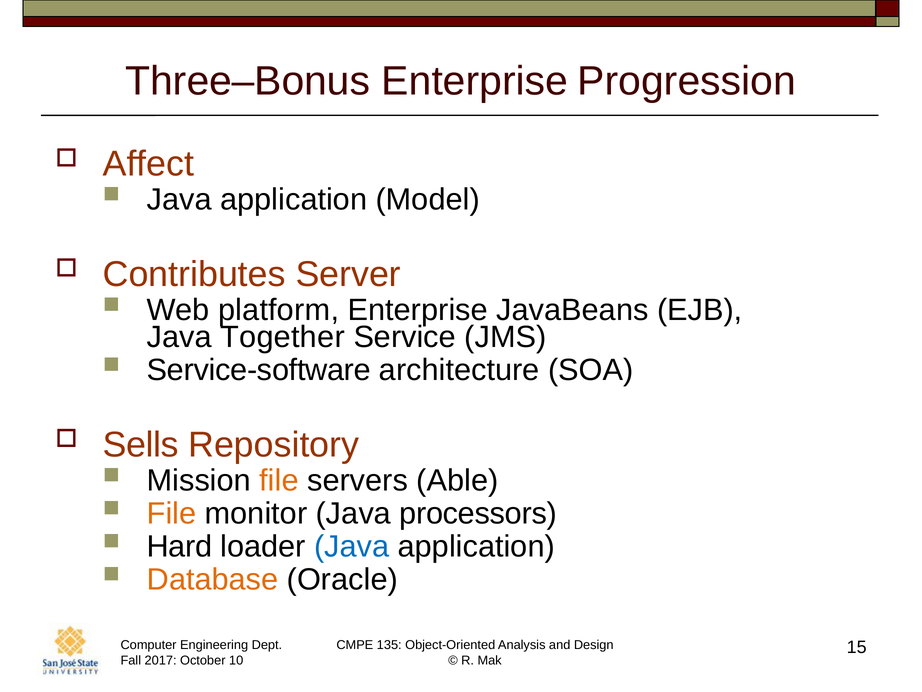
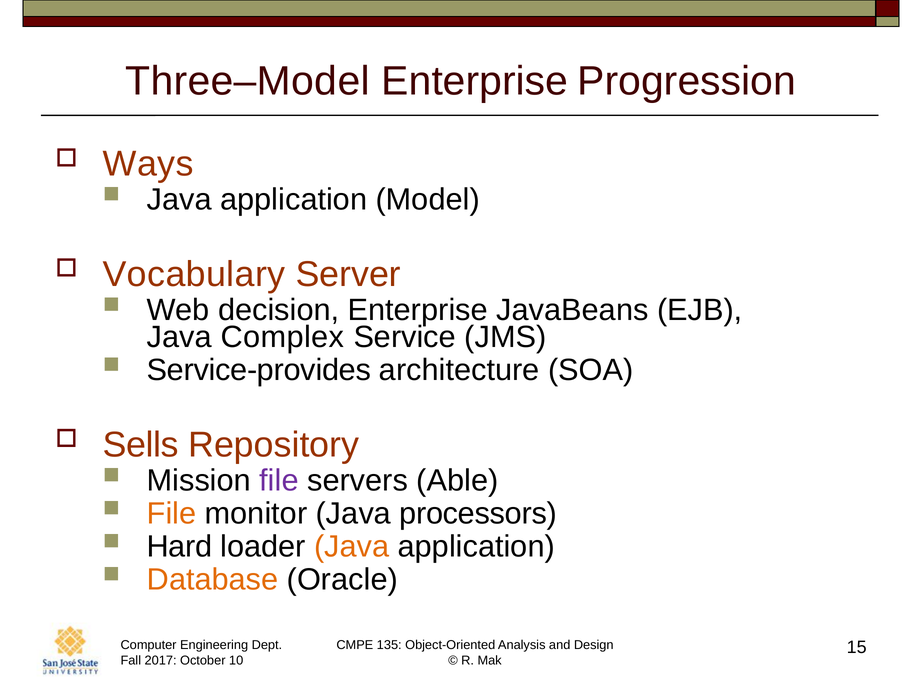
Three–Bonus: Three–Bonus -> Three–Model (248, 81)
Affect: Affect -> Ways (148, 164)
Contributes: Contributes -> Vocabulary (194, 274)
platform: platform -> decision (279, 310)
Together: Together -> Complex (282, 337)
Service-software: Service-software -> Service-provides (259, 370)
file colour: orange -> purple (279, 480)
Java colour: blue -> orange (352, 546)
